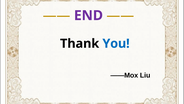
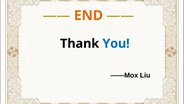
END colour: purple -> orange (88, 15)
